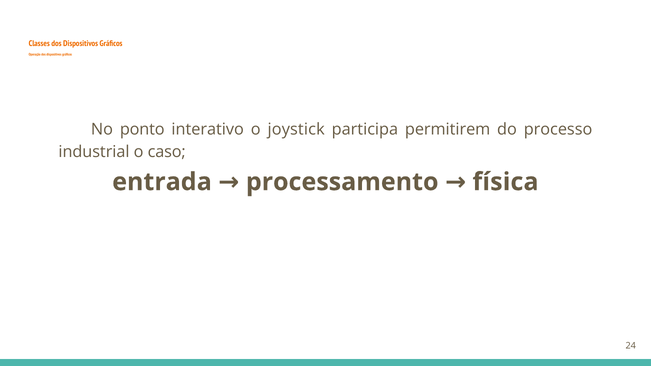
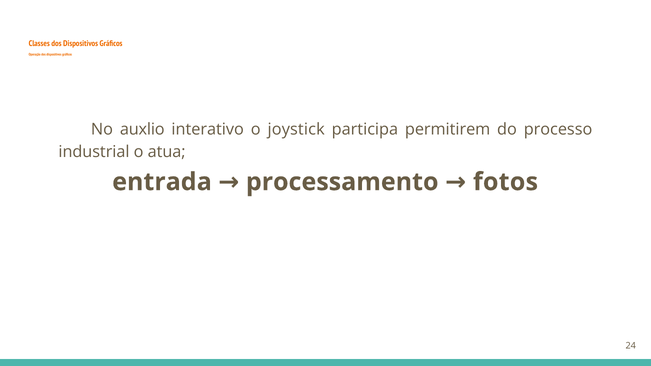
ponto: ponto -> auxlio (142, 130)
caso: caso -> atua (167, 152)
física: física -> fotos (506, 182)
